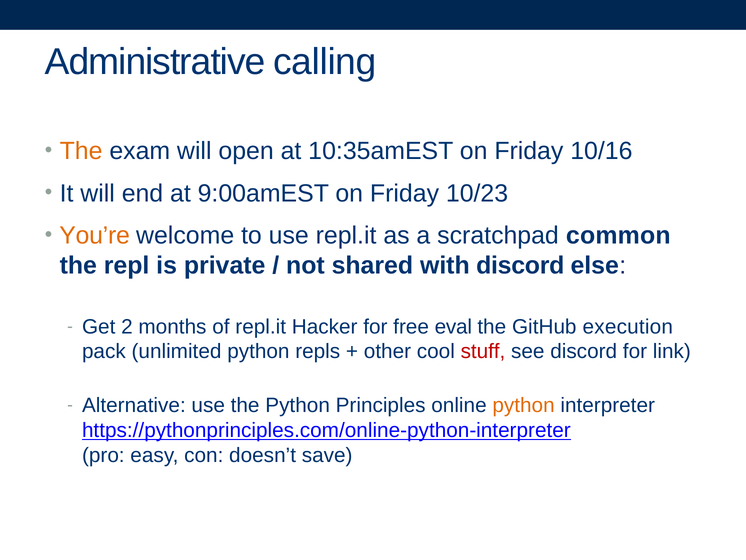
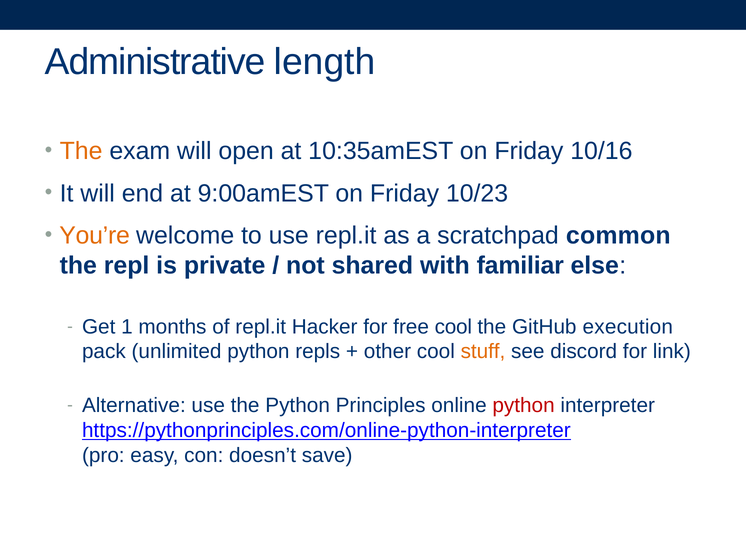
calling: calling -> length (325, 62)
with discord: discord -> familiar (520, 265)
2: 2 -> 1 (127, 326)
free eval: eval -> cool (453, 326)
stuff colour: red -> orange (483, 351)
python colour: orange -> red (524, 405)
